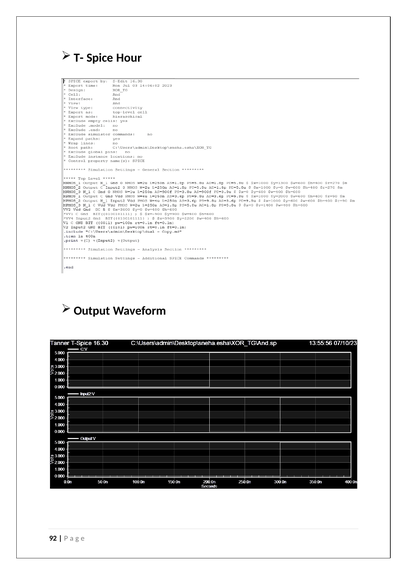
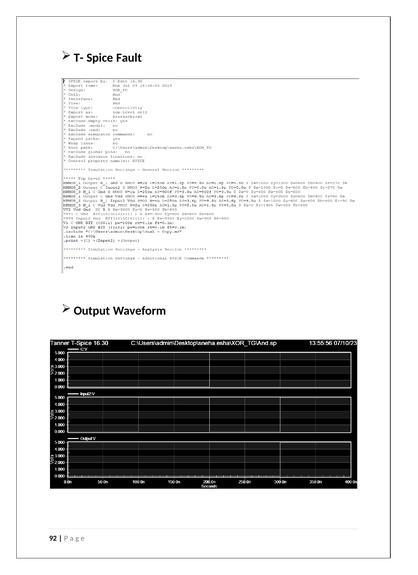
Hour: Hour -> Fault (129, 58)
